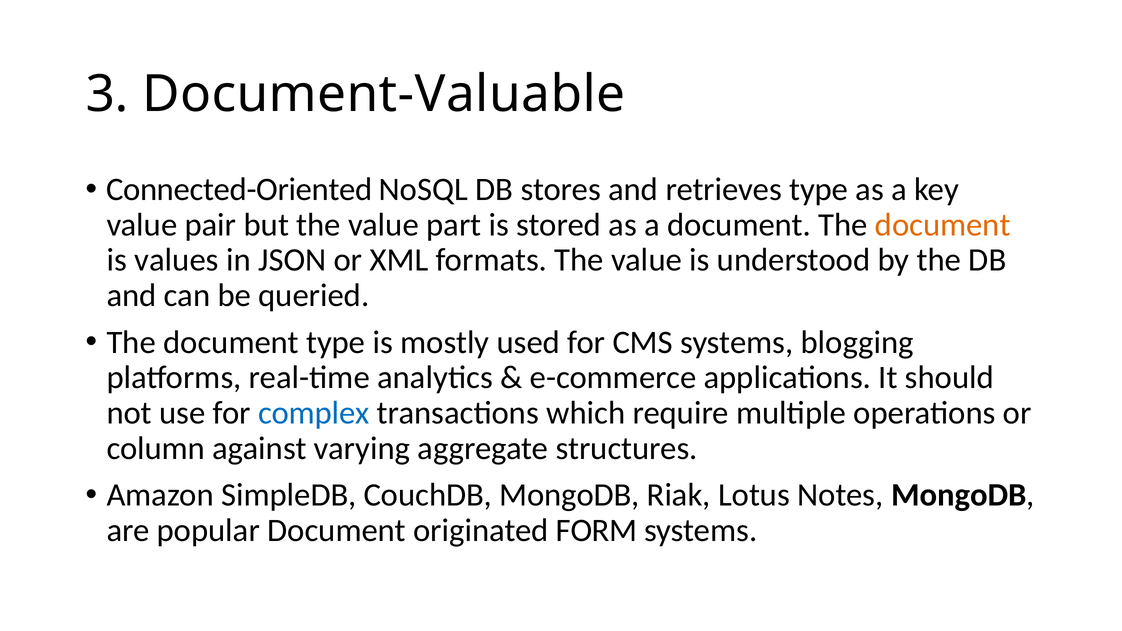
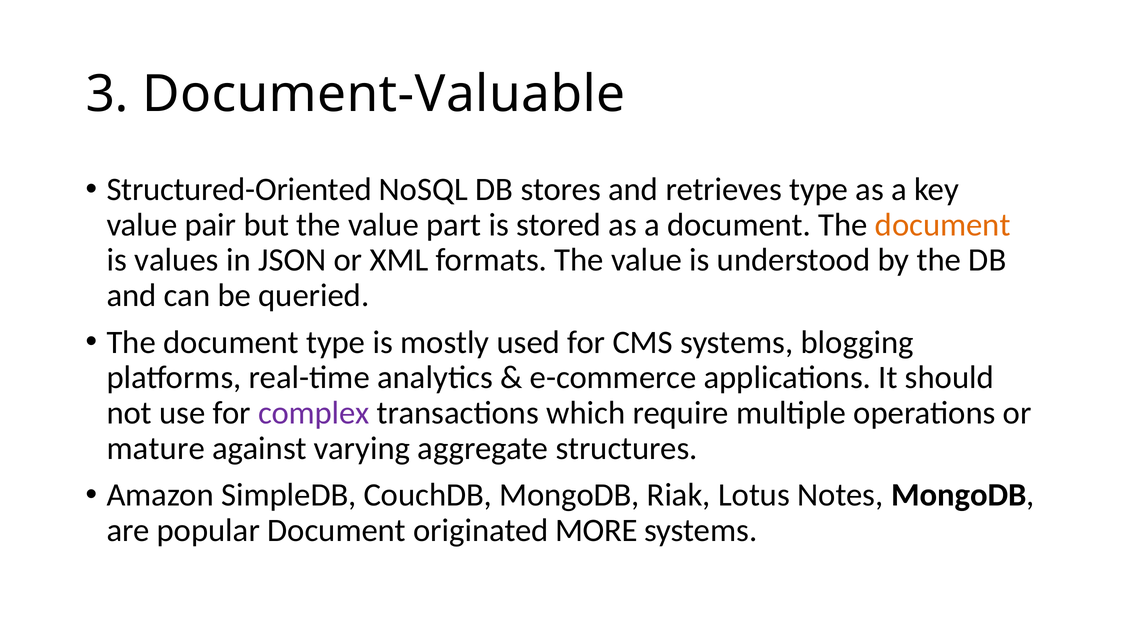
Connected-Oriented: Connected-Oriented -> Structured-Oriented (239, 190)
complex colour: blue -> purple (314, 413)
column: column -> mature (156, 448)
FORM: FORM -> MORE (597, 531)
